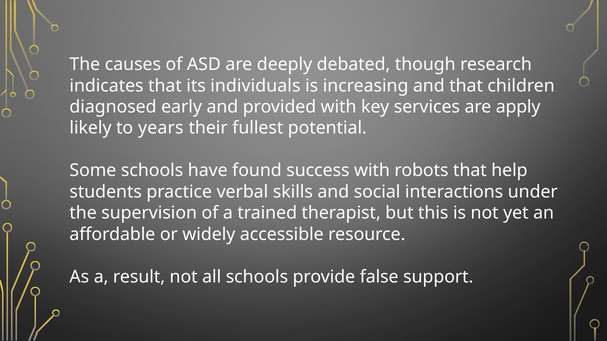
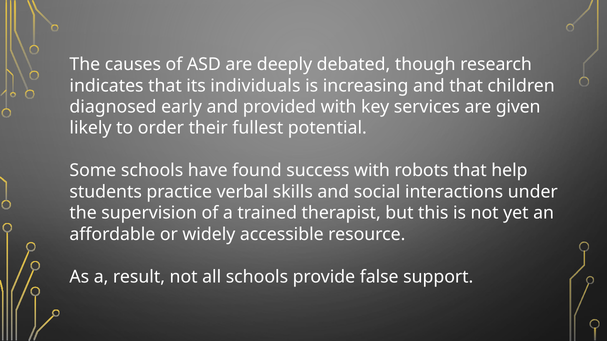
apply: apply -> given (518, 107)
years: years -> order (161, 128)
